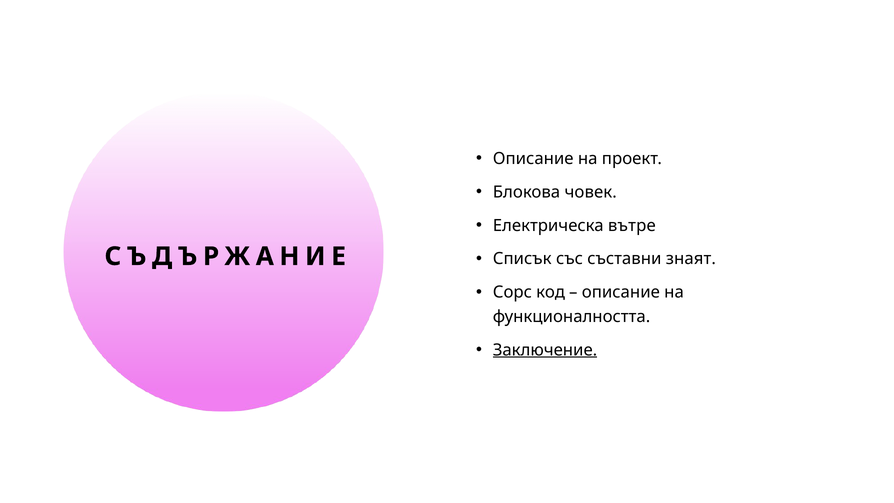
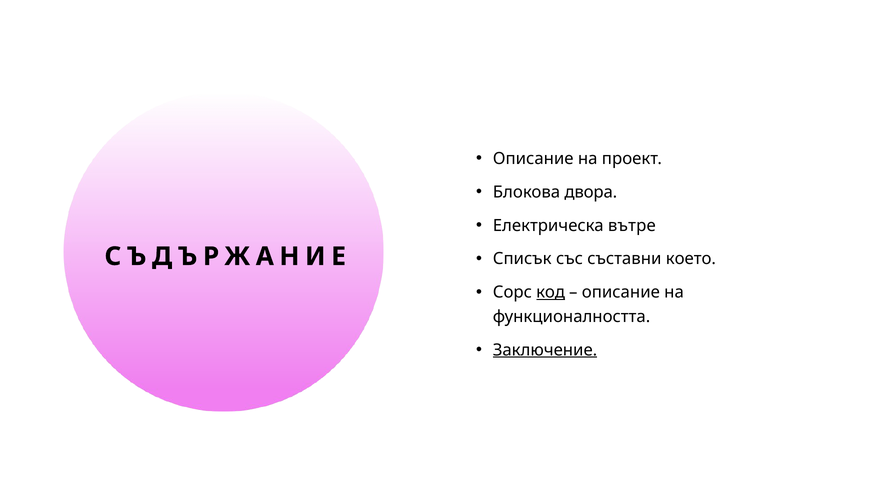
човек: човек -> двора (591, 192)
знаят: знаят -> което (691, 259)
код underline: none -> present (551, 292)
